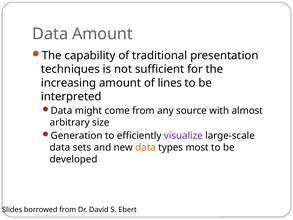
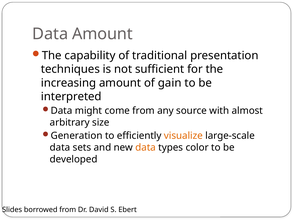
lines: lines -> gain (170, 83)
visualize colour: purple -> orange (183, 136)
most: most -> color (197, 147)
